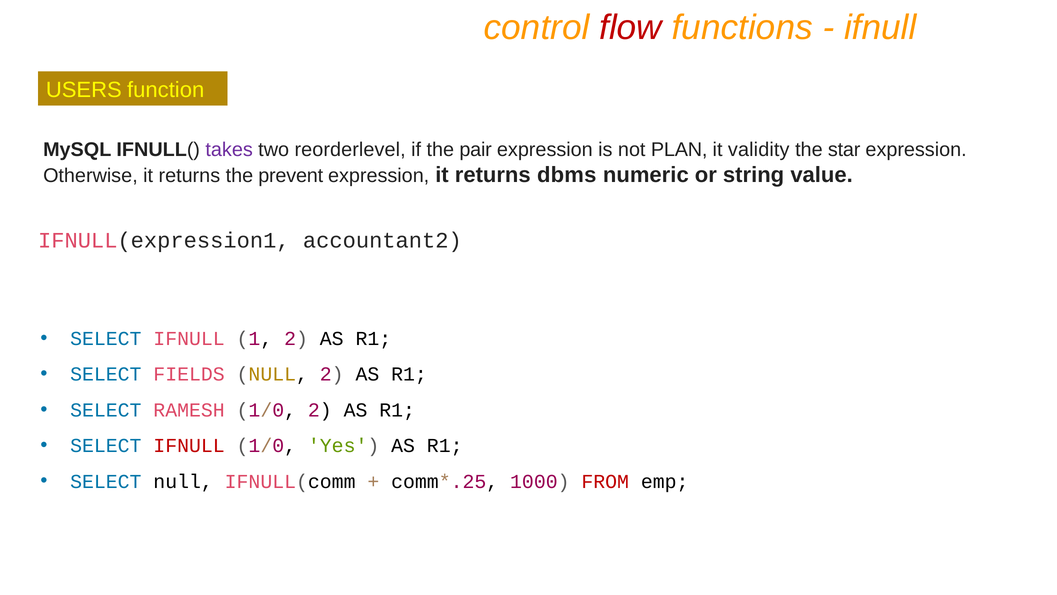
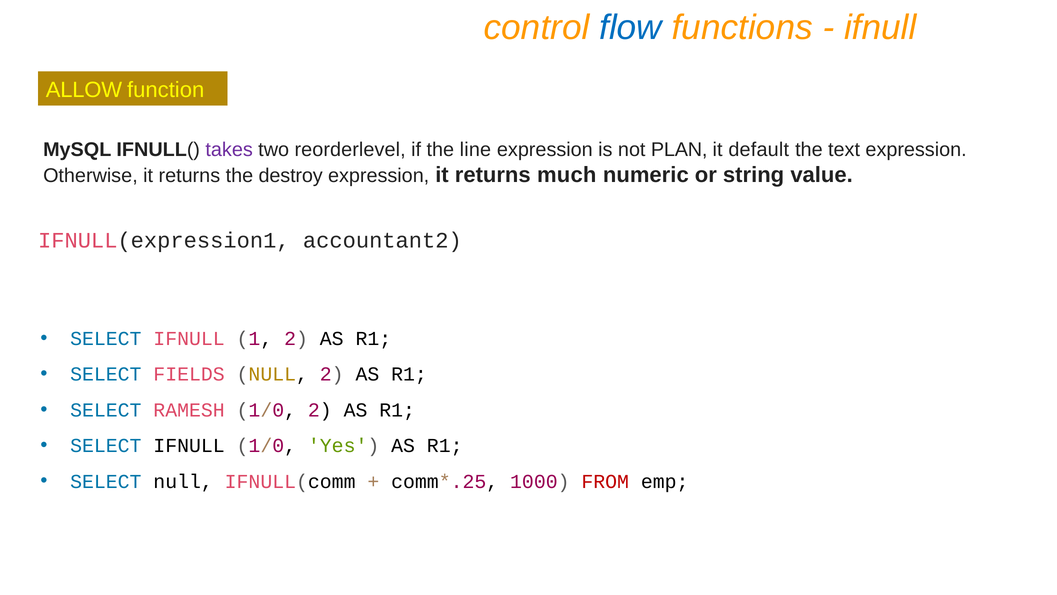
flow colour: red -> blue (631, 28)
USERS: USERS -> ALLOW (84, 90)
pair: pair -> line (475, 150)
validity: validity -> default (759, 150)
star: star -> text (844, 150)
prevent: prevent -> destroy (291, 176)
dbms: dbms -> much (567, 175)
IFNULL colour: red -> black (189, 445)
